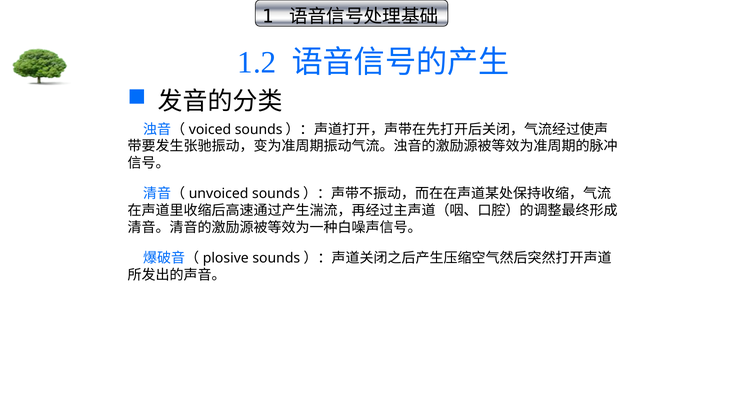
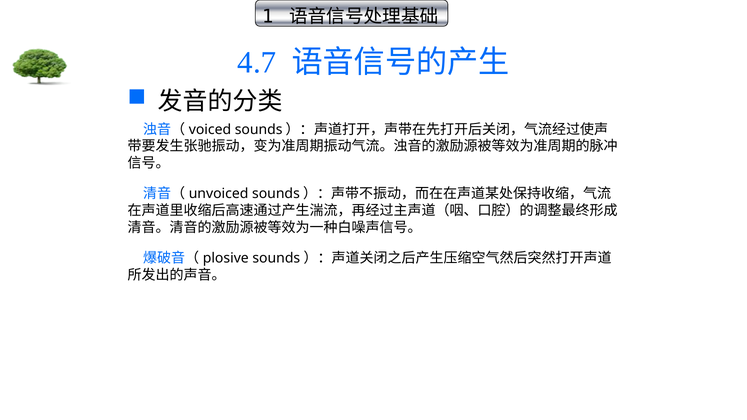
1.2: 1.2 -> 4.7 (257, 62)
